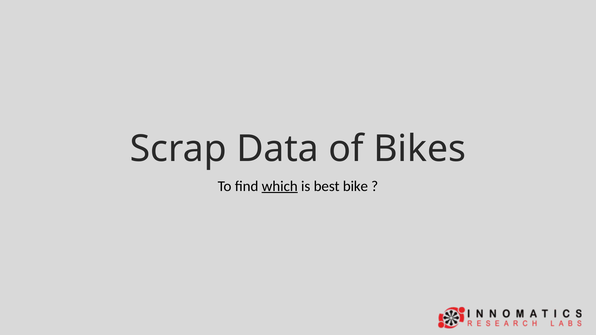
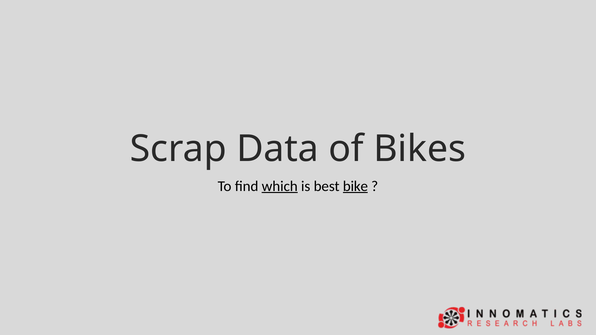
bike underline: none -> present (355, 186)
